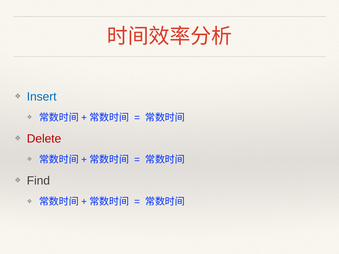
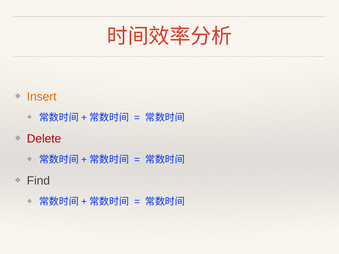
Insert colour: blue -> orange (42, 97)
